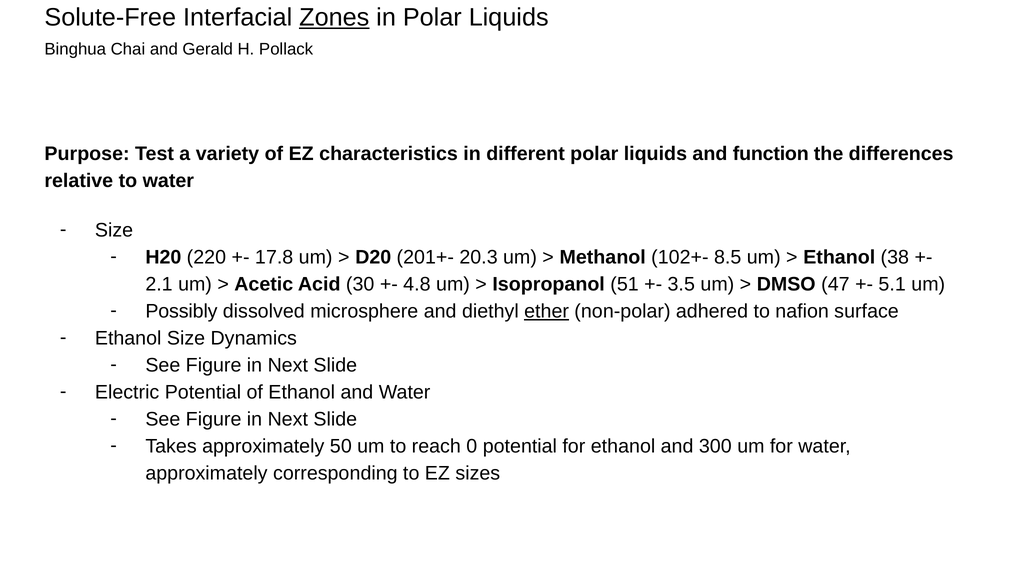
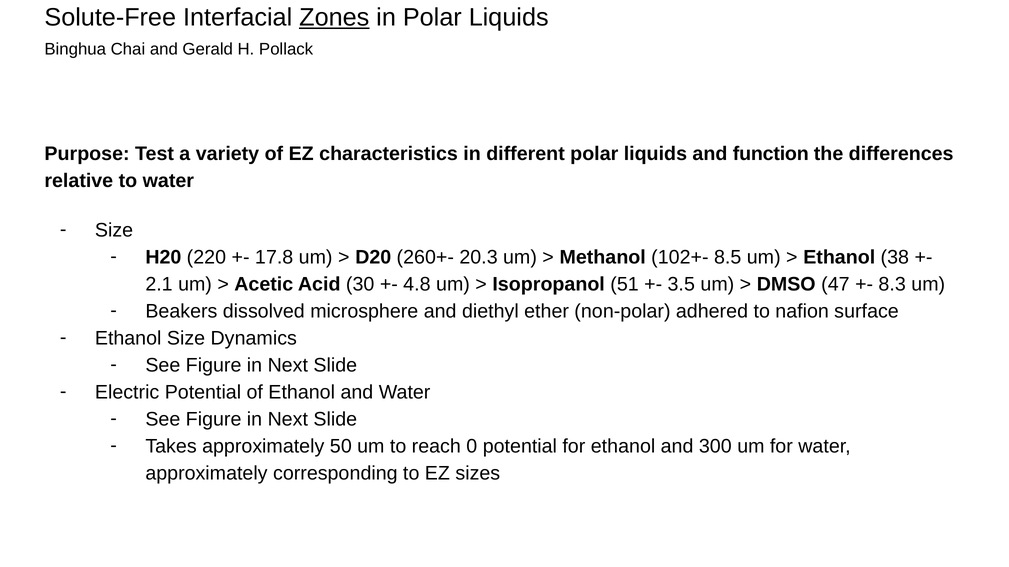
201+-: 201+- -> 260+- (425, 257)
5.1: 5.1 -> 8.3 (892, 285)
Possibly: Possibly -> Beakers (181, 312)
ether underline: present -> none (547, 312)
